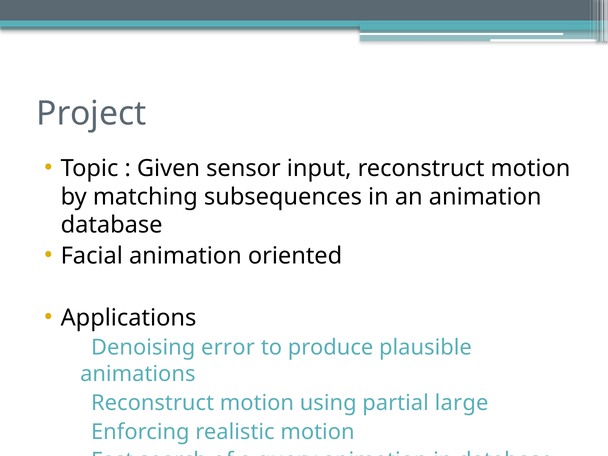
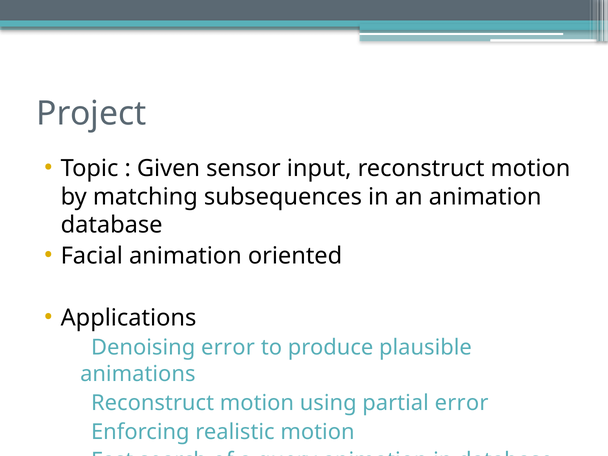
partial large: large -> error (462, 403)
